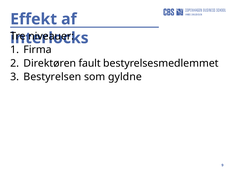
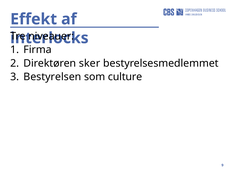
fault: fault -> sker (90, 63)
gyldne: gyldne -> culture (125, 77)
